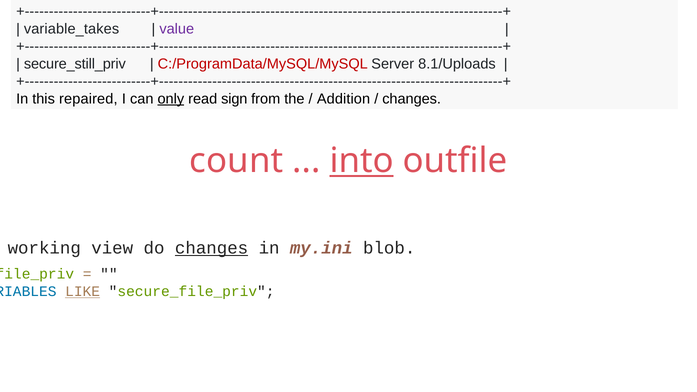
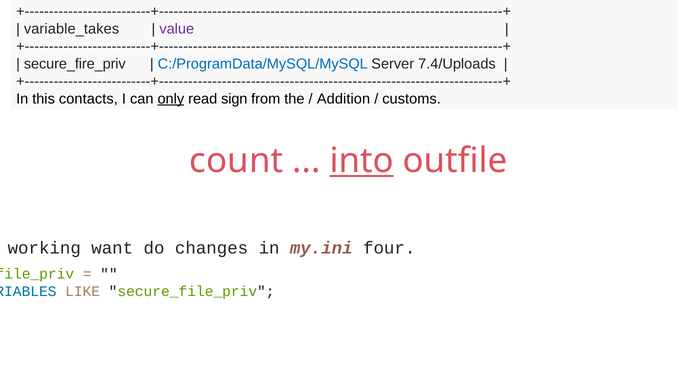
secure_still_priv: secure_still_priv -> secure_fire_priv (75, 64)
C:/ProgramData/MySQL/MySQL colour: red -> blue (263, 64)
8.1/Uploads: 8.1/Uploads -> 7.4/Uploads (457, 64)
repaired: repaired -> contacts (88, 99)
changes: changes -> customs (412, 99)
view: view -> want (112, 248)
changes underline: present -> none (212, 248)
blob: blob -> four (389, 248)
LIKE underline: present -> none (83, 292)
